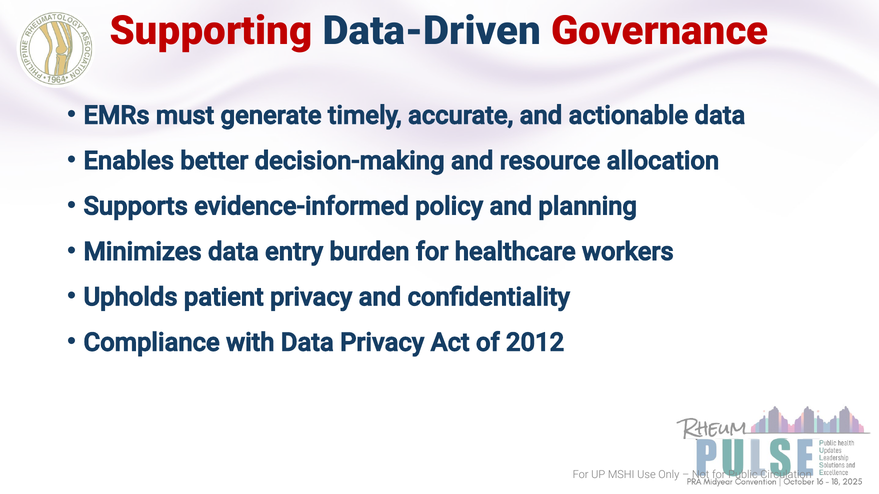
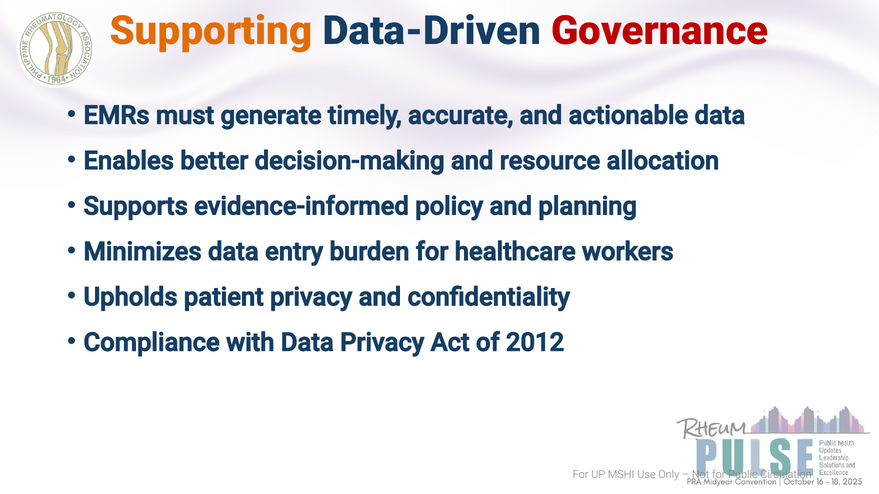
Supporting colour: red -> orange (211, 31)
